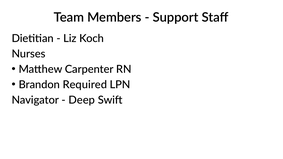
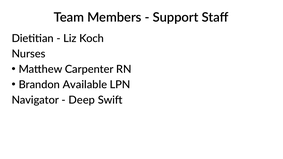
Required: Required -> Available (85, 85)
